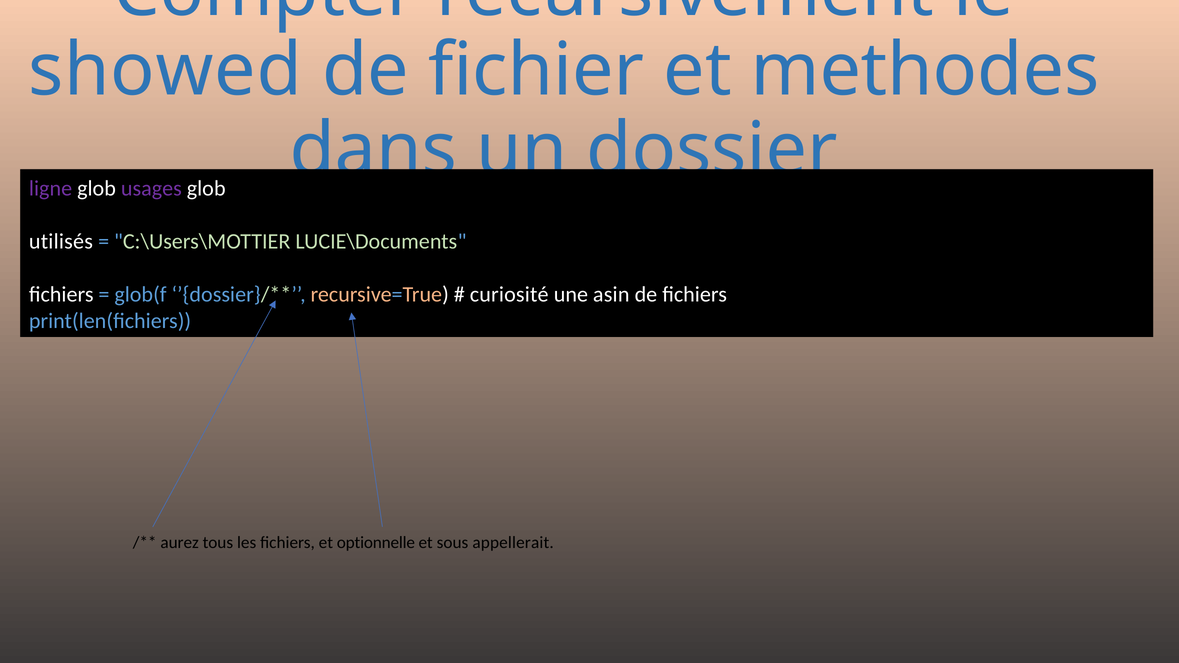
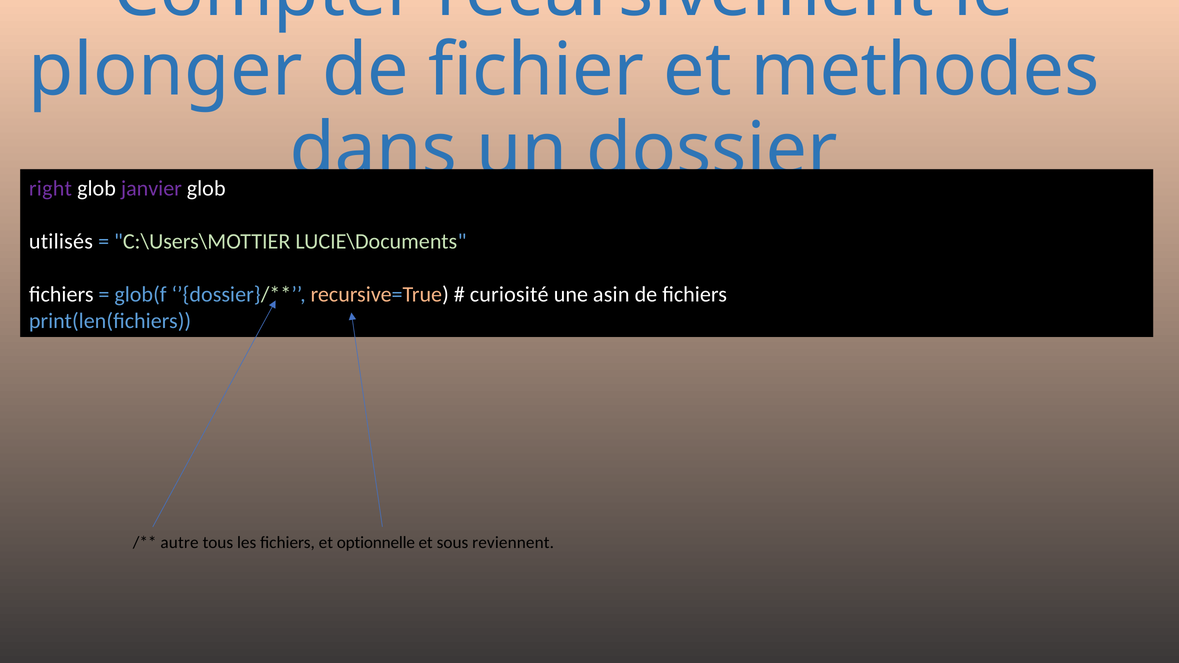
showed: showed -> plonger (165, 71)
ligne: ligne -> right (50, 188)
usages: usages -> janvier (151, 188)
aurez: aurez -> autre (180, 543)
appellerait: appellerait -> reviennent (513, 543)
